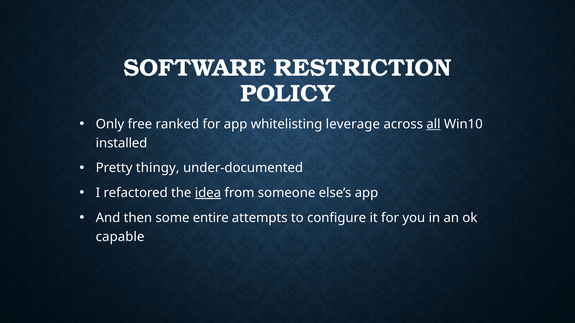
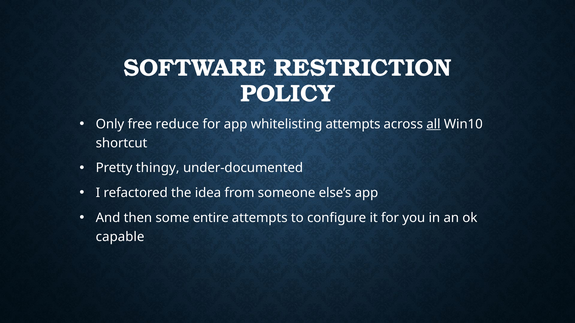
ranked: ranked -> reduce (177, 124)
whitelisting leverage: leverage -> attempts (353, 124)
installed: installed -> shortcut (122, 143)
idea underline: present -> none (208, 193)
